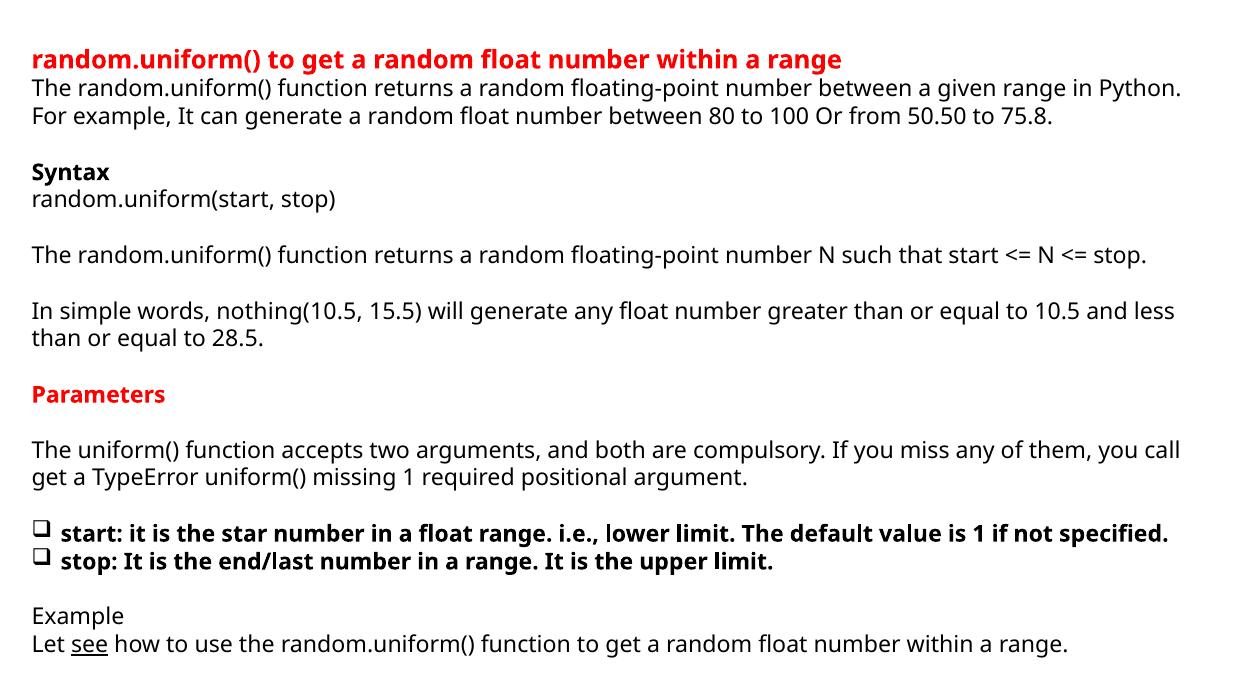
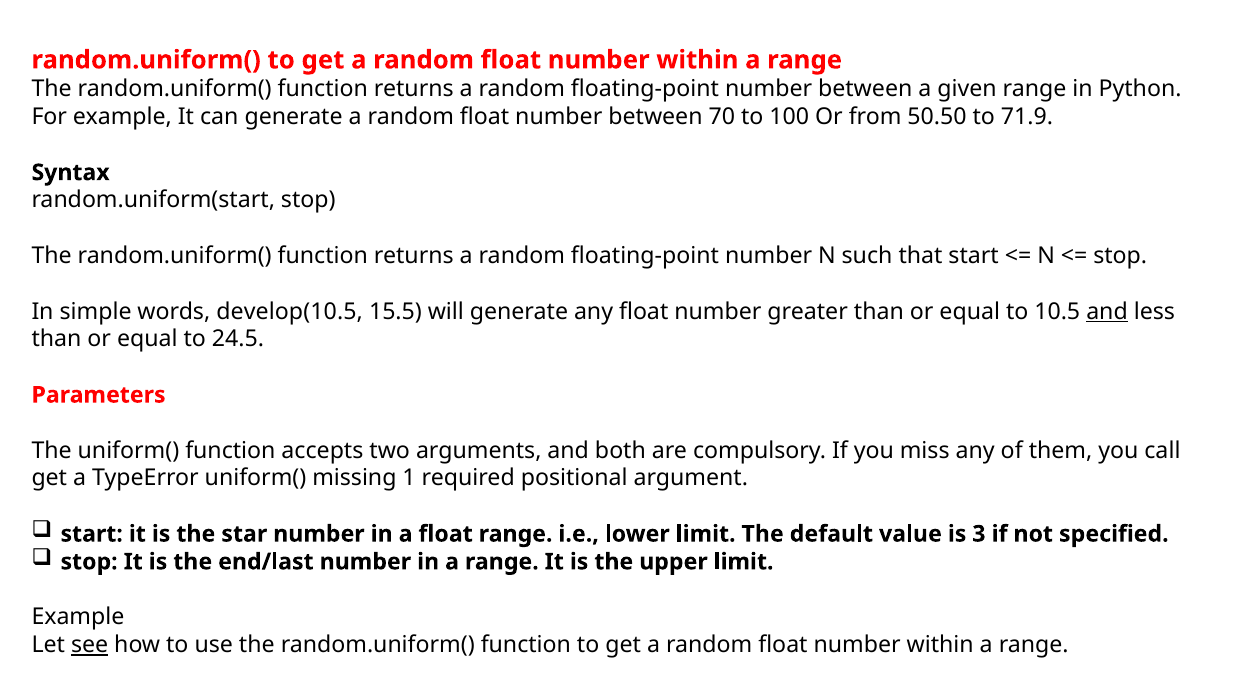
80: 80 -> 70 (722, 117)
75.8: 75.8 -> 71.9 (1027, 117)
nothing(10.5: nothing(10.5 -> develop(10.5 (290, 311)
and underline: none -> present (1107, 311)
28.5: 28.5 -> 24.5 (238, 339)
is 1: 1 -> 3 (979, 534)
